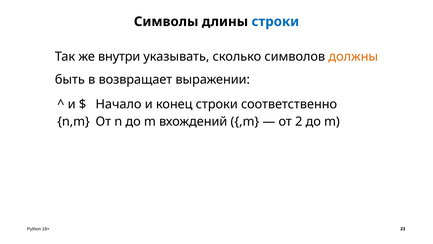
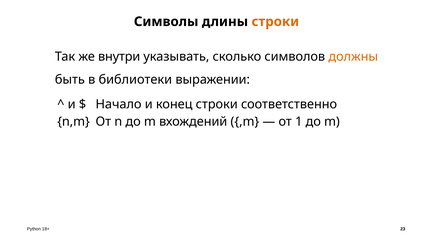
строки colour: blue -> orange (275, 22)
возвращает: возвращает -> библиотеки (135, 79)
2: 2 -> 1 (299, 122)
